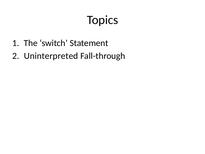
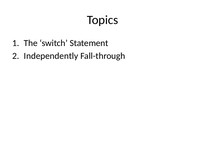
Uninterpreted: Uninterpreted -> Independently (51, 56)
